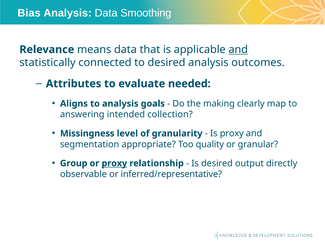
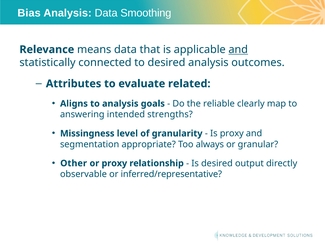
needed: needed -> related (189, 84)
making: making -> reliable (219, 104)
collection: collection -> strengths (170, 114)
quality: quality -> always (210, 144)
Group: Group -> Other (74, 163)
proxy underline: present -> none (114, 163)
